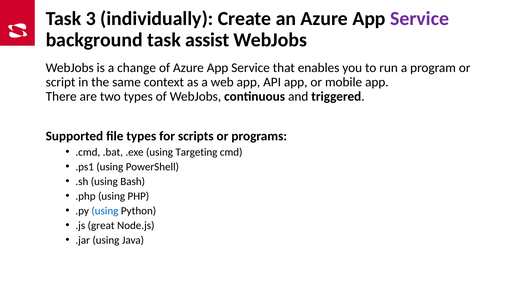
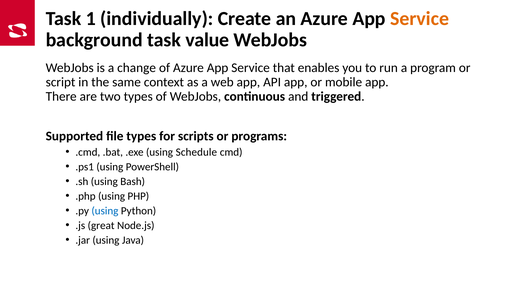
3: 3 -> 1 (91, 19)
Service colour: purple -> orange (420, 19)
assist: assist -> value (207, 40)
Targeting: Targeting -> Schedule (196, 152)
